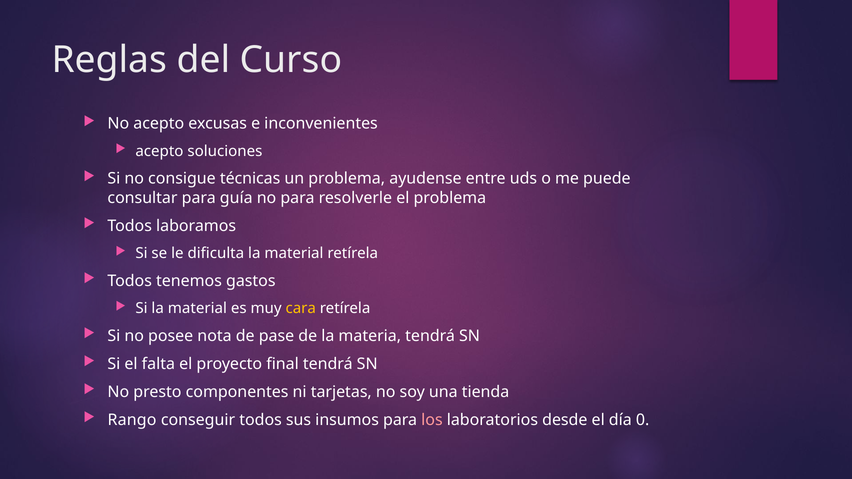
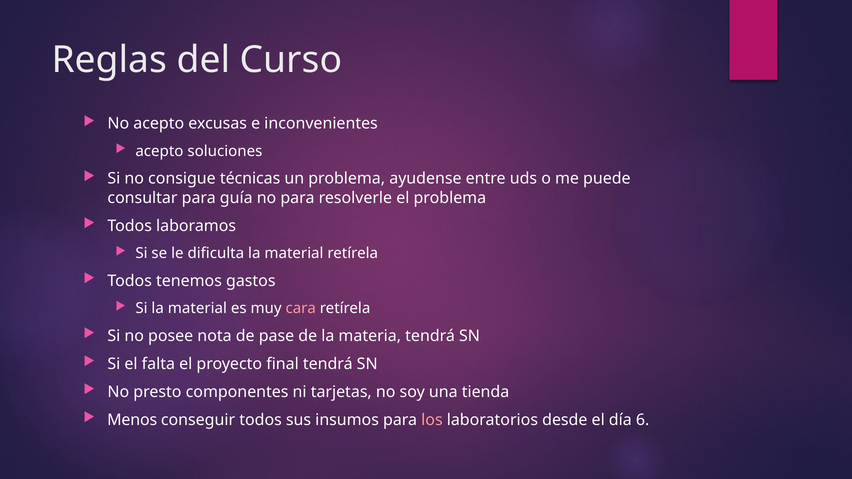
cara colour: yellow -> pink (301, 308)
Rango: Rango -> Menos (132, 420)
0: 0 -> 6 (643, 420)
